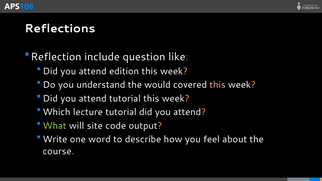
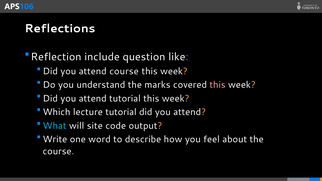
attend edition: edition -> course (124, 71)
would: would -> marks (157, 85)
What colour: light green -> light blue (55, 126)
